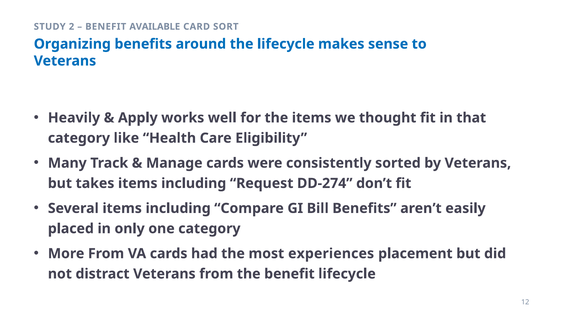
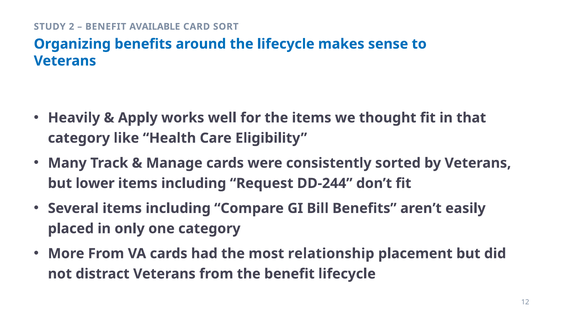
takes: takes -> lower (95, 183)
DD-274: DD-274 -> DD-244 (325, 183)
experiences: experiences -> relationship (331, 253)
